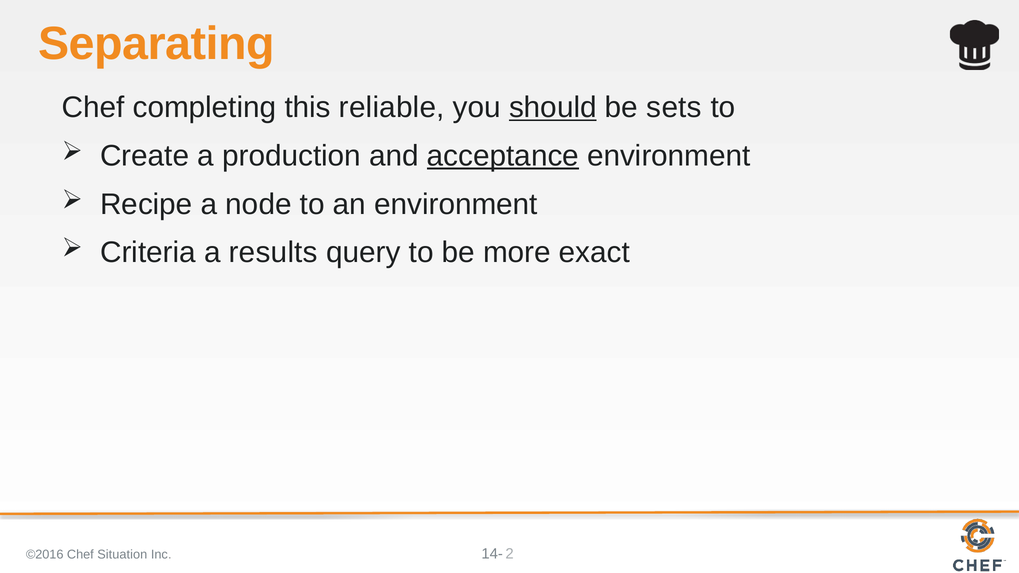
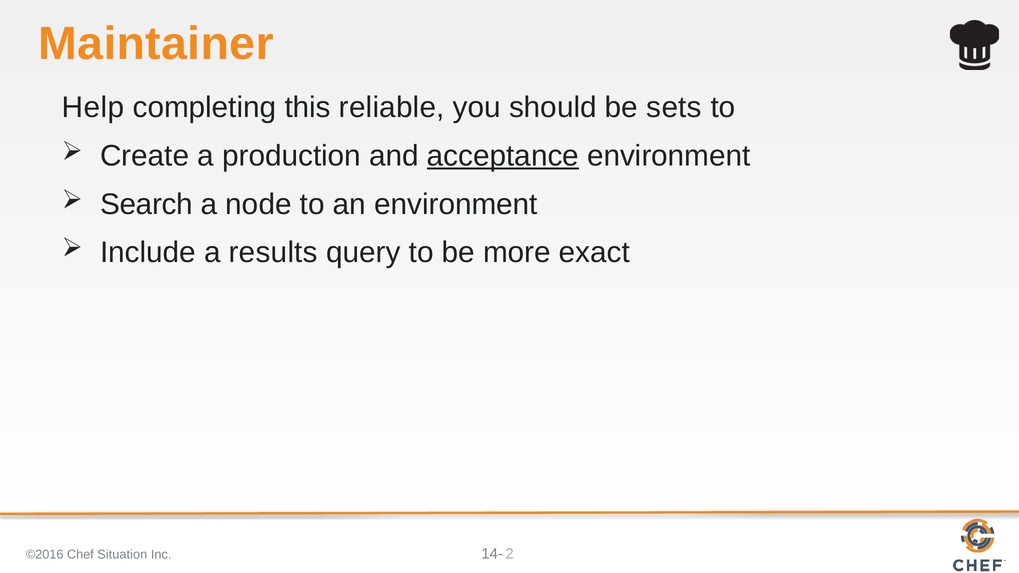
Separating: Separating -> Maintainer (156, 44)
Chef: Chef -> Help (93, 107)
should underline: present -> none (553, 107)
Recipe: Recipe -> Search (146, 204)
Criteria: Criteria -> Include (148, 253)
